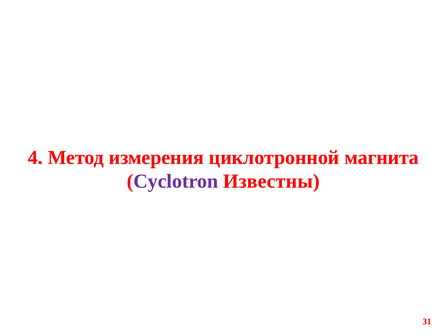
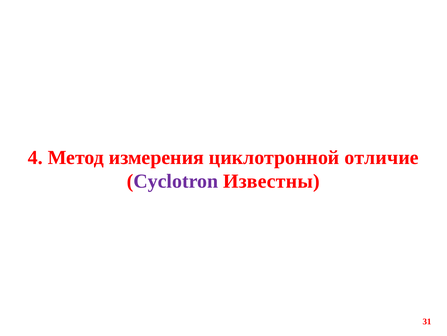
магнита: магнита -> отличие (382, 157)
